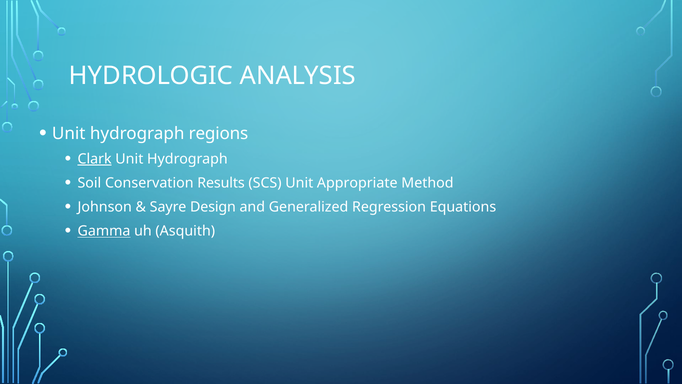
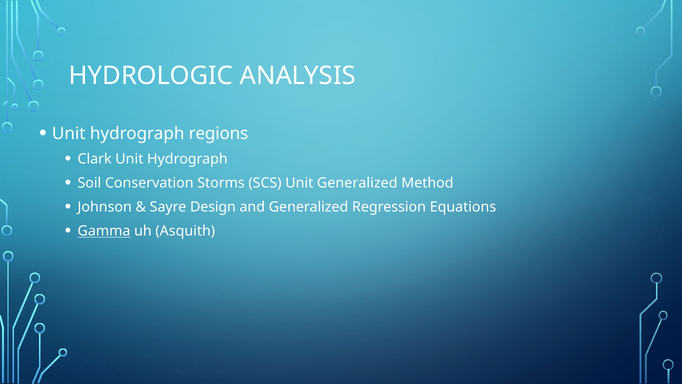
Clark underline: present -> none (95, 159)
Results: Results -> Storms (221, 183)
Unit Appropriate: Appropriate -> Generalized (357, 183)
